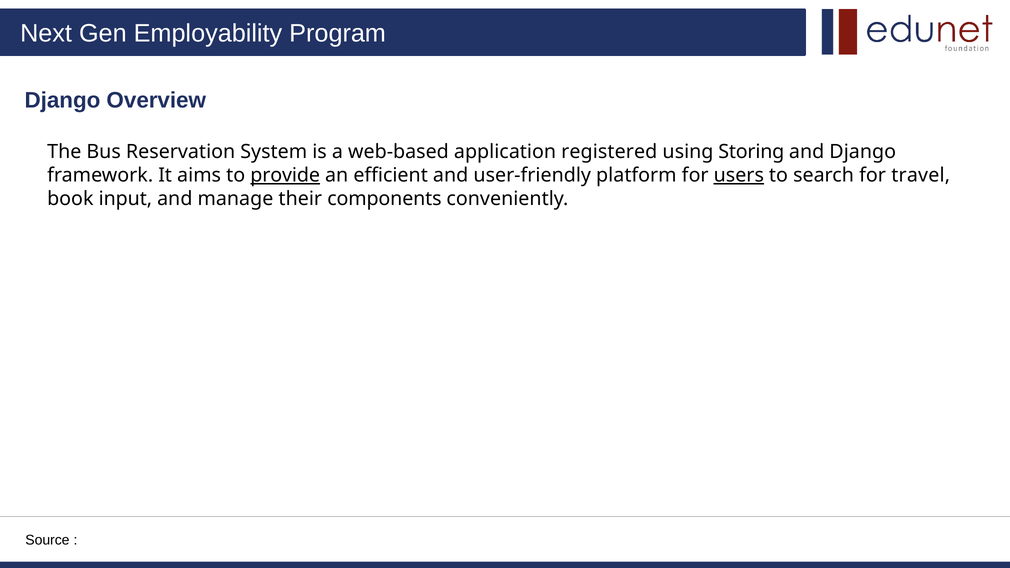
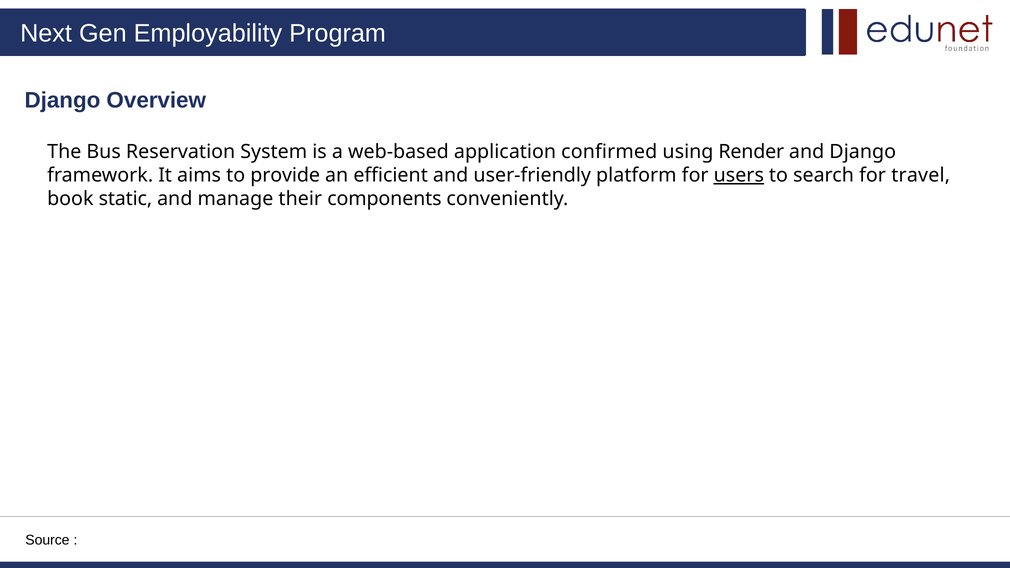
registered: registered -> confirmed (609, 152)
Storing: Storing -> Render (751, 152)
provide underline: present -> none (285, 175)
input: input -> static (125, 199)
